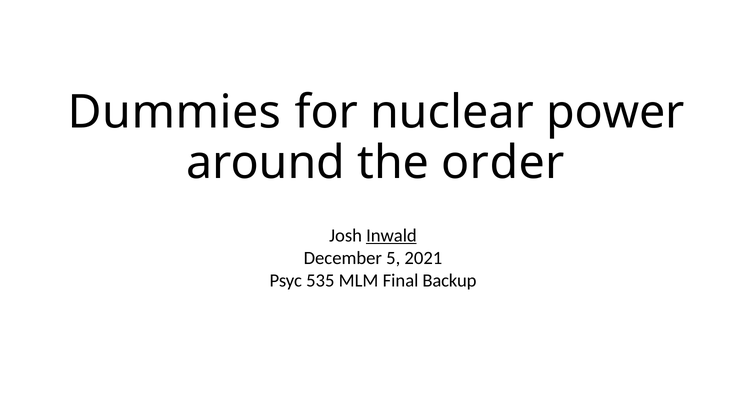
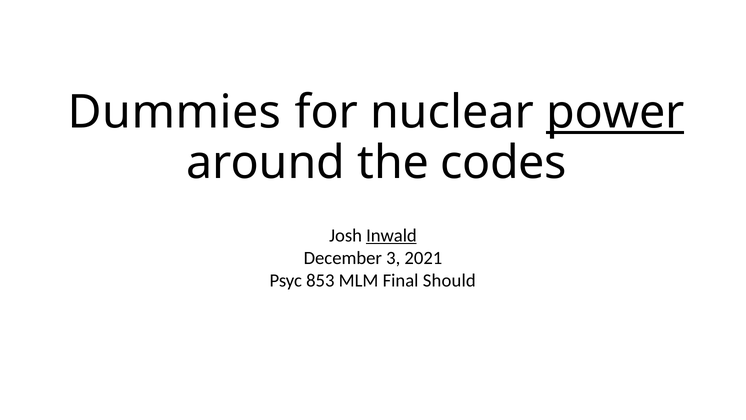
power underline: none -> present (615, 112)
order: order -> codes (503, 163)
5: 5 -> 3 (393, 258)
535: 535 -> 853 (320, 280)
Backup: Backup -> Should (449, 280)
